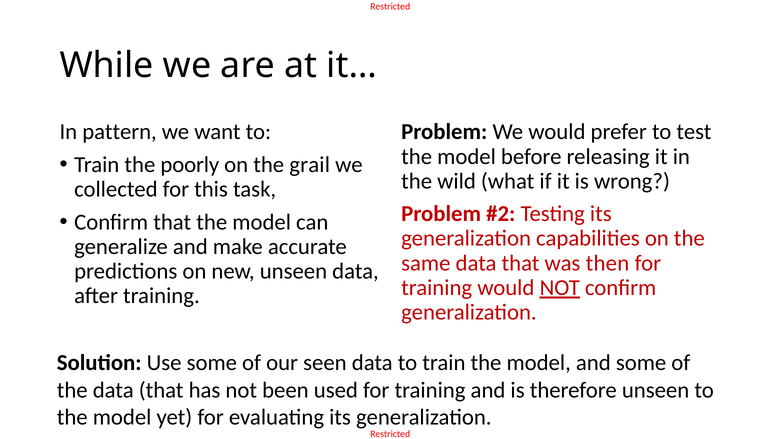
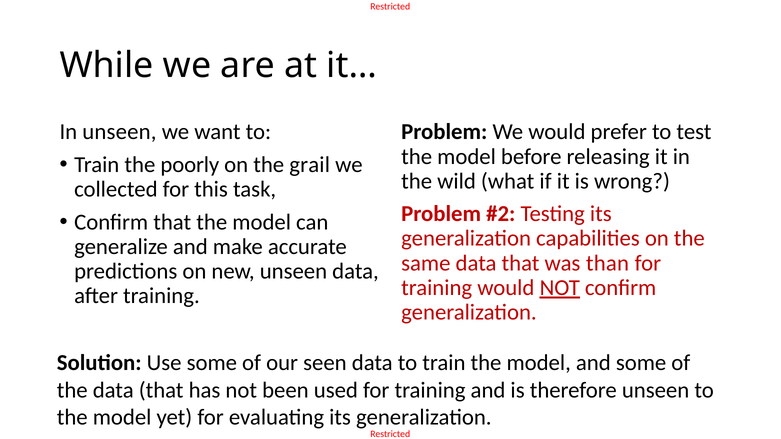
In pattern: pattern -> unseen (119, 132)
then: then -> than (607, 263)
